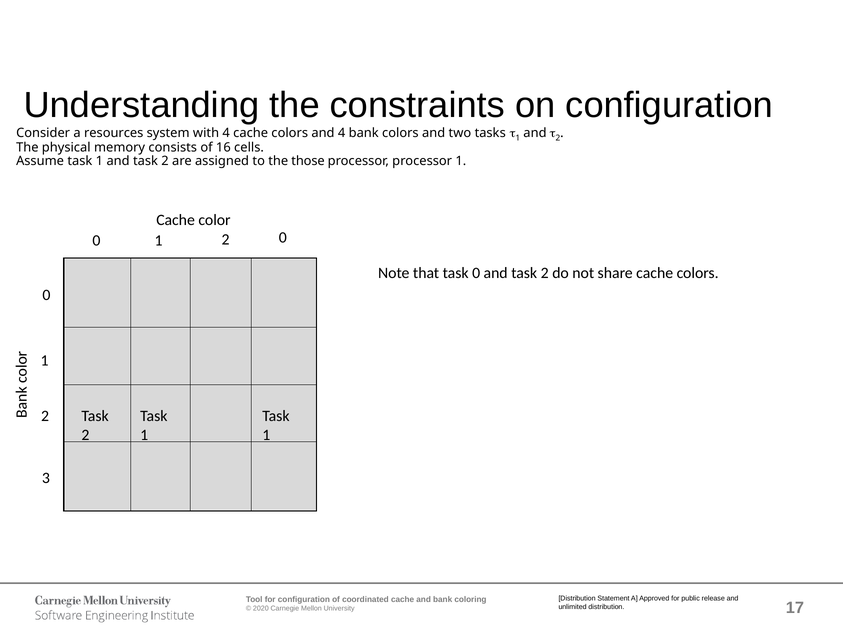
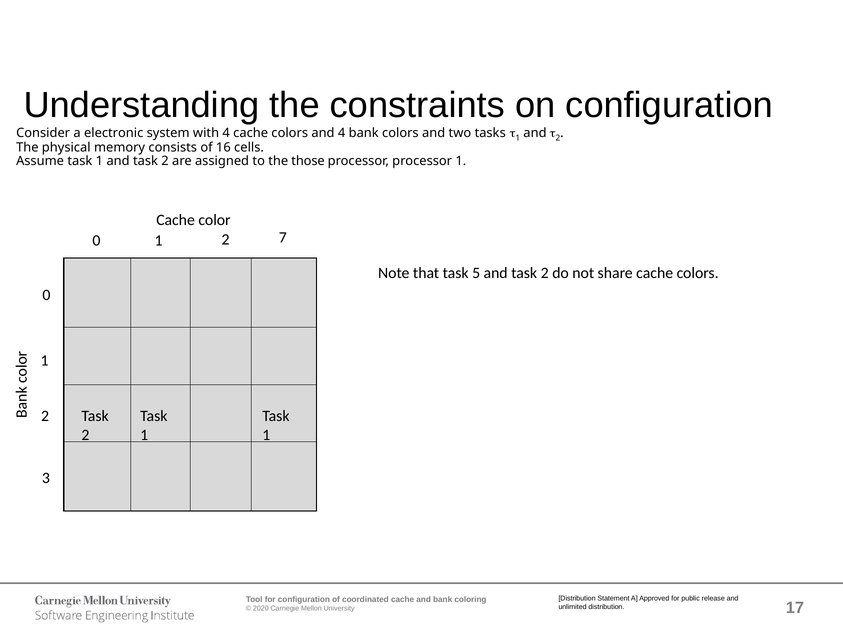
resources: resources -> electronic (114, 133)
2 0: 0 -> 7 (283, 238)
task 0: 0 -> 5 (476, 273)
